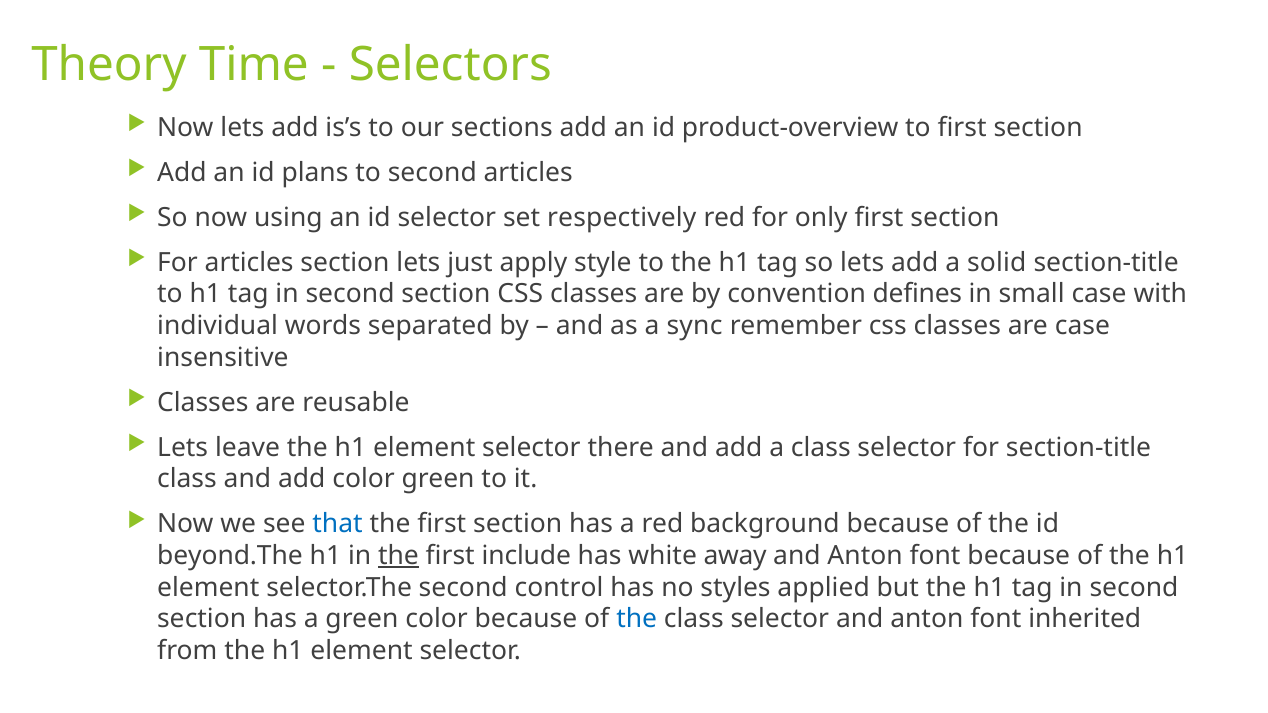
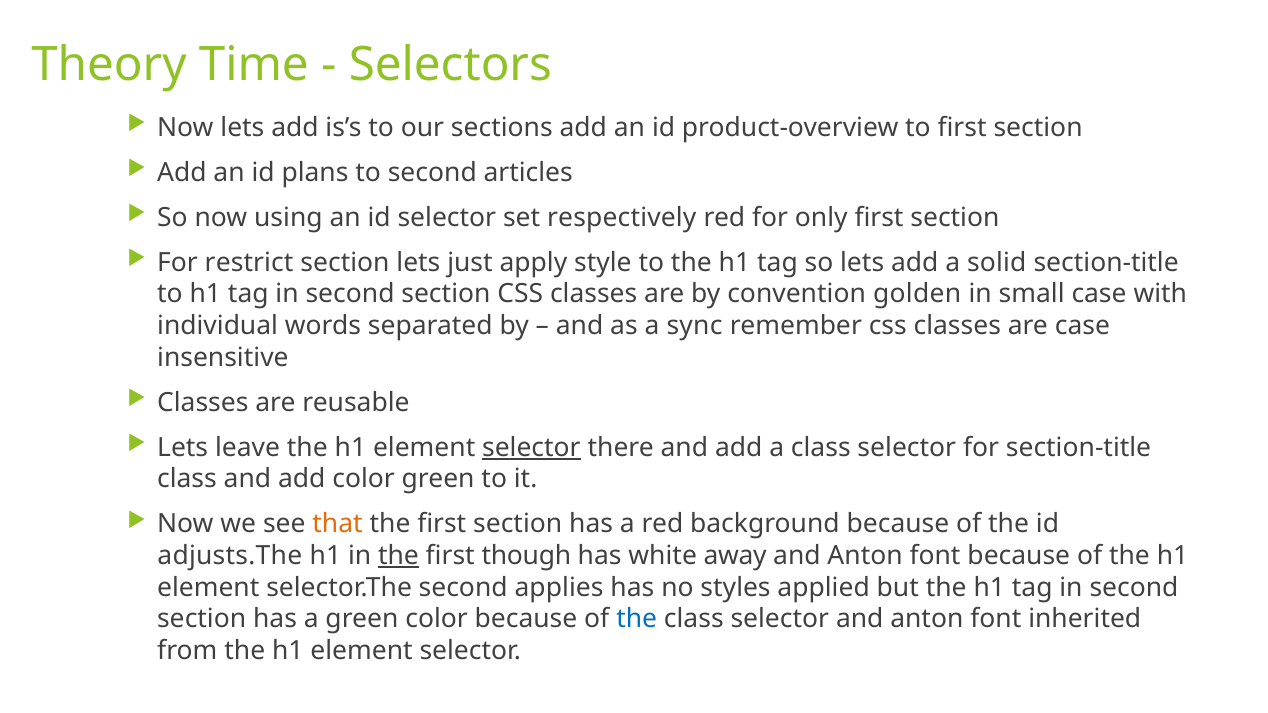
For articles: articles -> restrict (249, 263)
defines: defines -> golden (917, 294)
selector underline: none -> present (531, 448)
that colour: blue -> orange (338, 524)
beyond.The: beyond.The -> adjusts.The (230, 556)
include: include -> though (526, 556)
control: control -> applies (559, 588)
